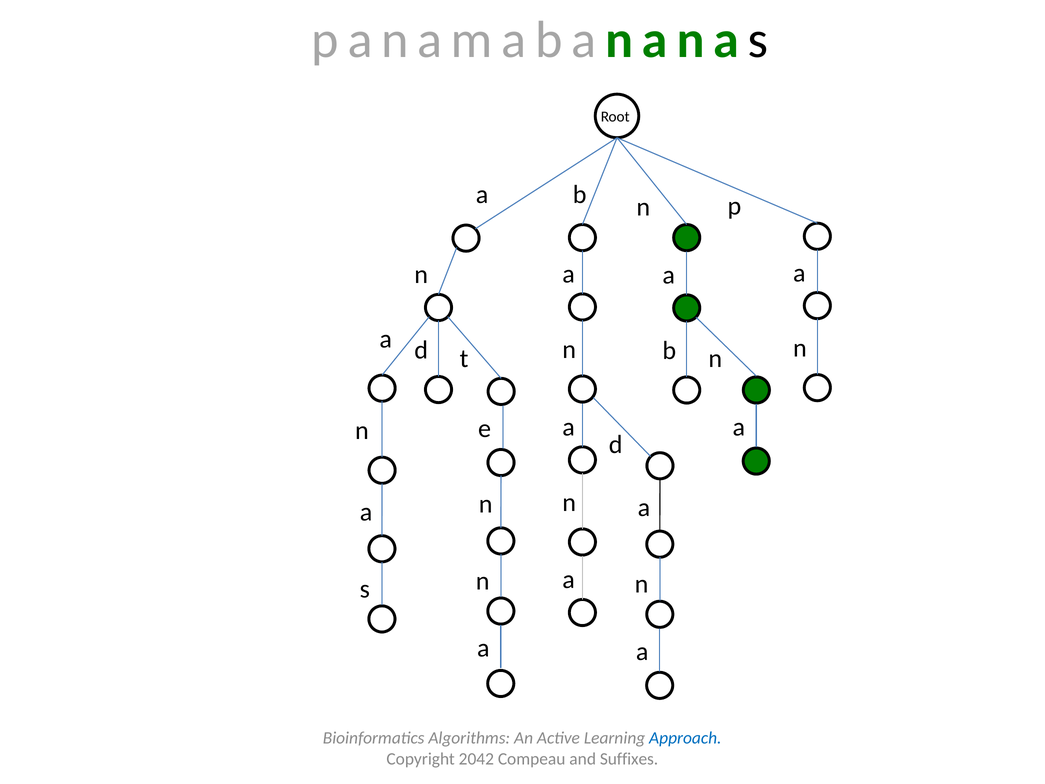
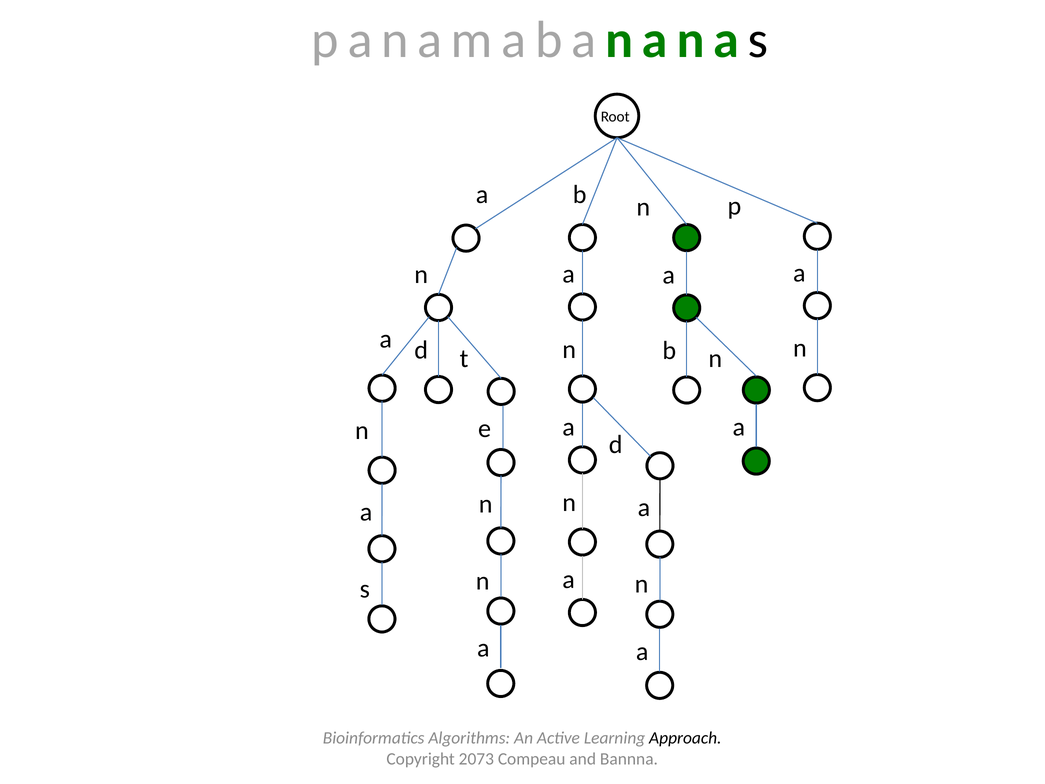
Approach colour: blue -> black (685, 738)
2042: 2042 -> 2073 (476, 759)
Suffixes: Suffixes -> Bannna (629, 759)
